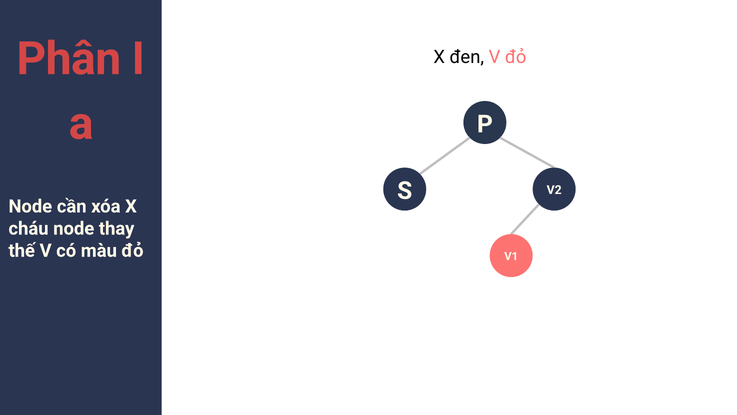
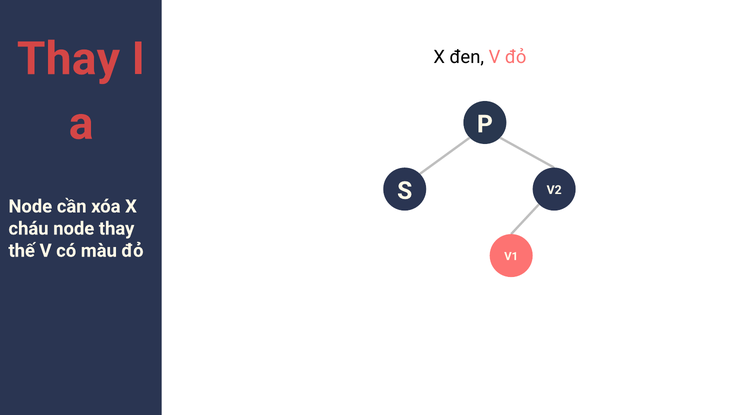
Phân: Phân -> Thay (68, 59)
